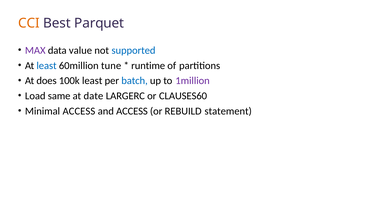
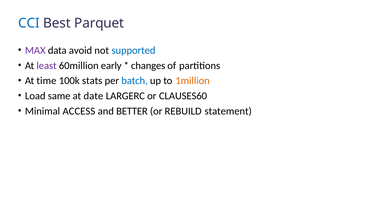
CCI colour: orange -> blue (29, 23)
value: value -> avoid (81, 51)
least colour: blue -> purple (47, 66)
tune: tune -> early (111, 66)
runtime: runtime -> changes (148, 66)
does: does -> time (46, 81)
100k least: least -> stats (92, 81)
1million colour: purple -> orange (193, 81)
and ACCESS: ACCESS -> BETTER (132, 111)
